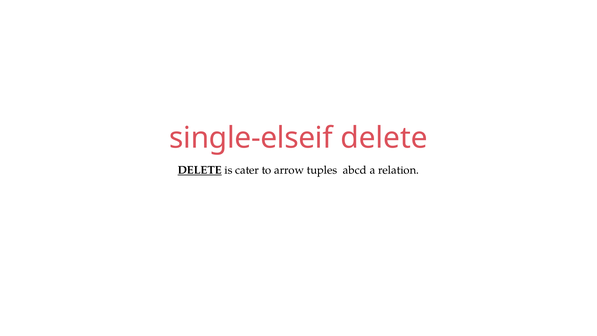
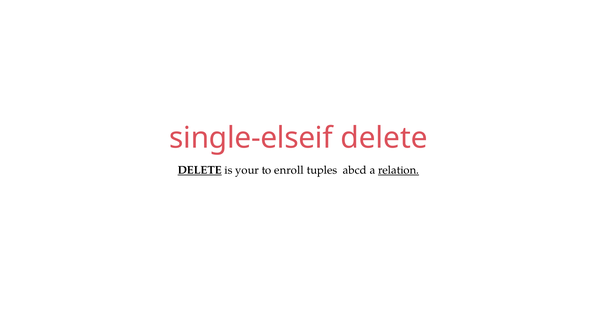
cater: cater -> your (247, 170)
arrow: arrow -> enroll (289, 170)
relation underline: none -> present (399, 170)
